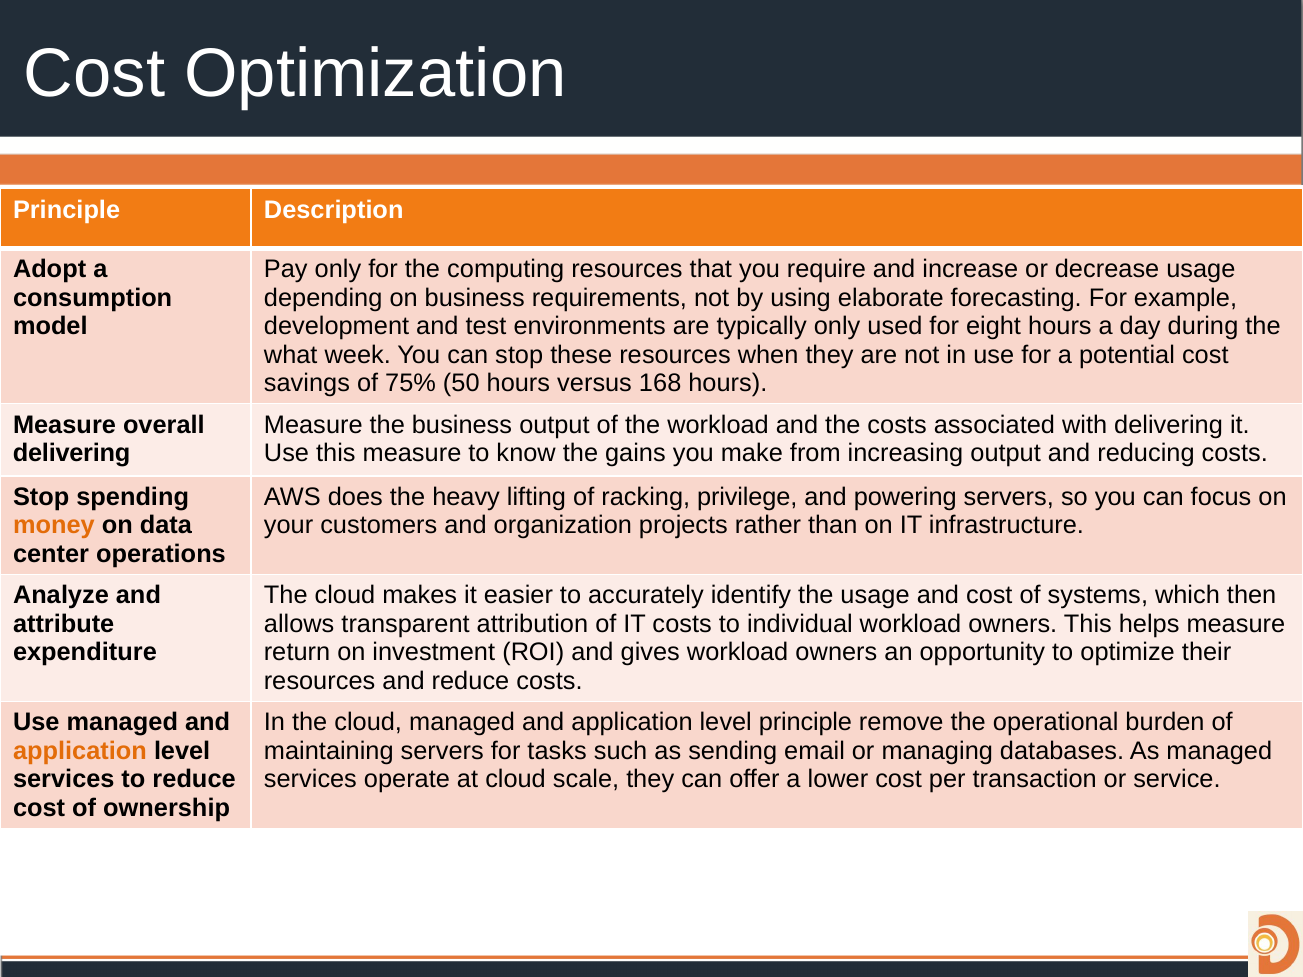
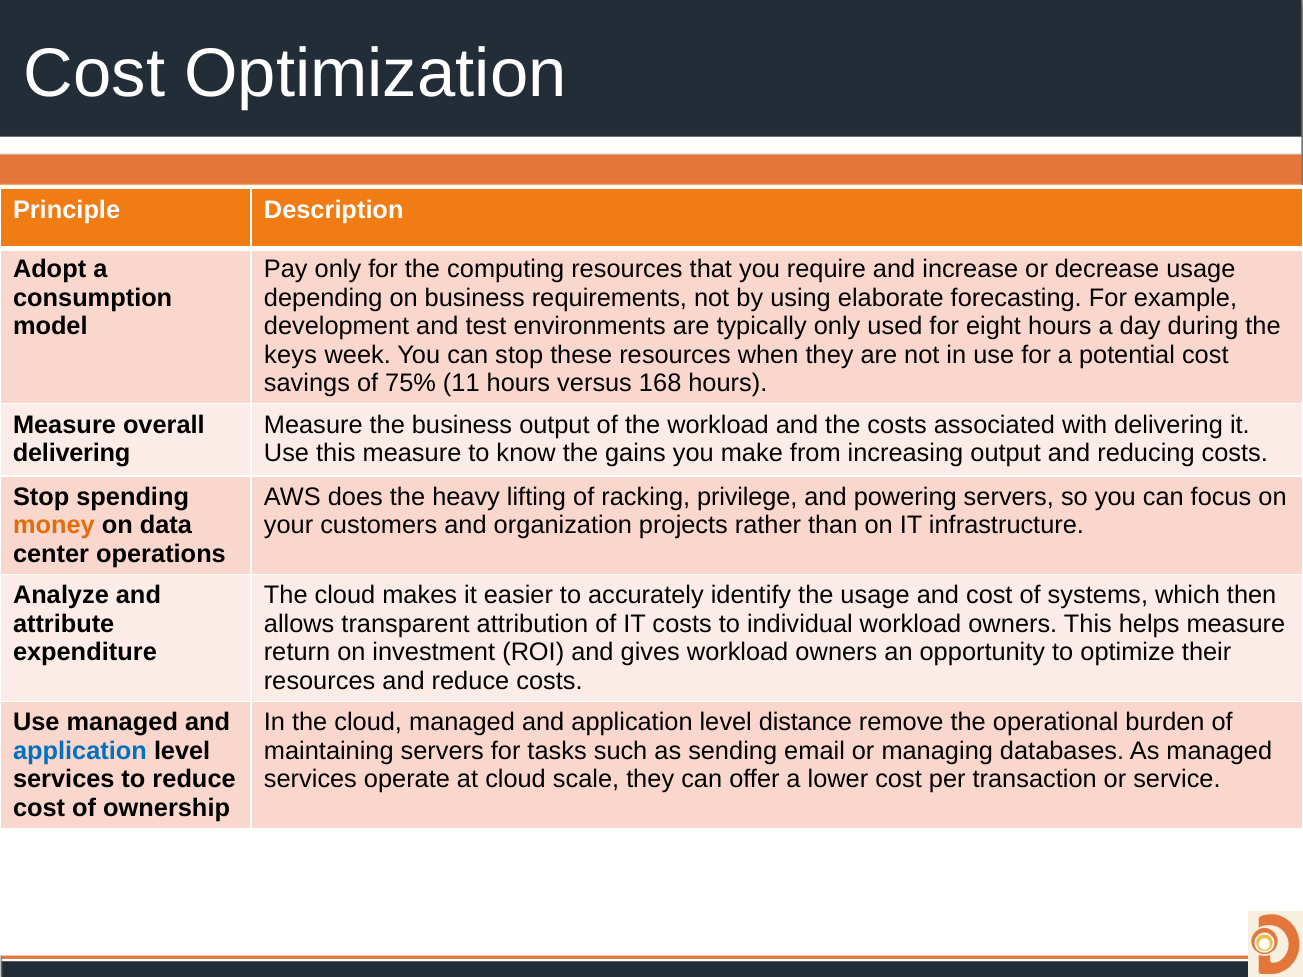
what: what -> keys (291, 355)
50: 50 -> 11 (461, 383)
level principle: principle -> distance (806, 723)
application colour: orange -> blue (80, 751)
